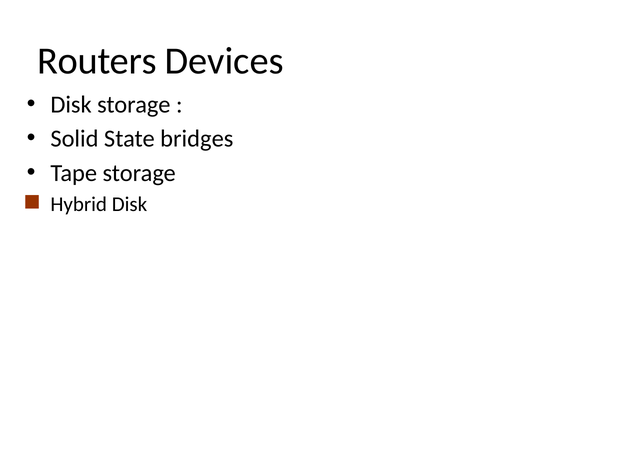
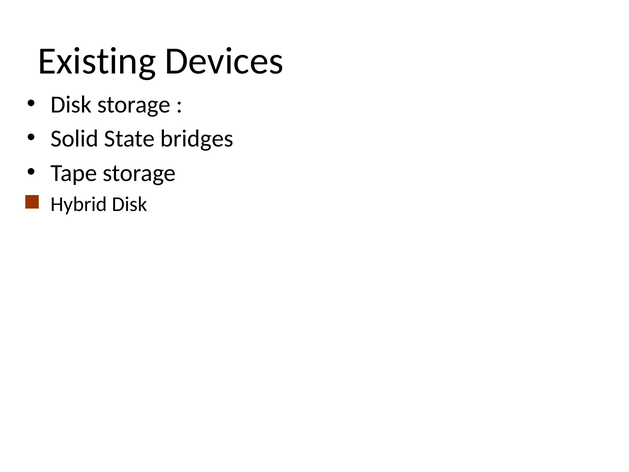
Routers: Routers -> Existing (97, 61)
